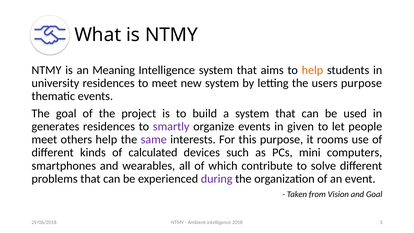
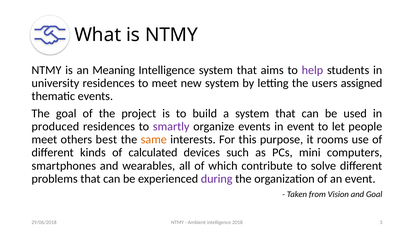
help colour: orange -> purple (312, 70)
users purpose: purpose -> assigned (362, 83)
generates: generates -> produced (55, 126)
in given: given -> event (301, 126)
others help: help -> best (106, 140)
same colour: purple -> orange (154, 140)
